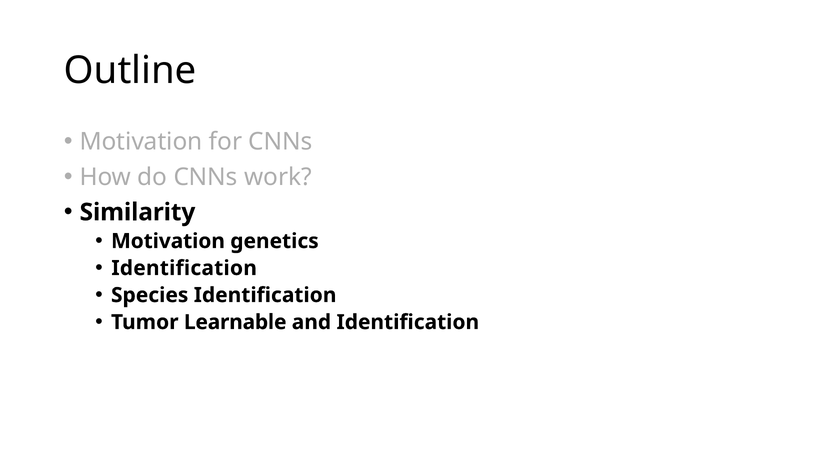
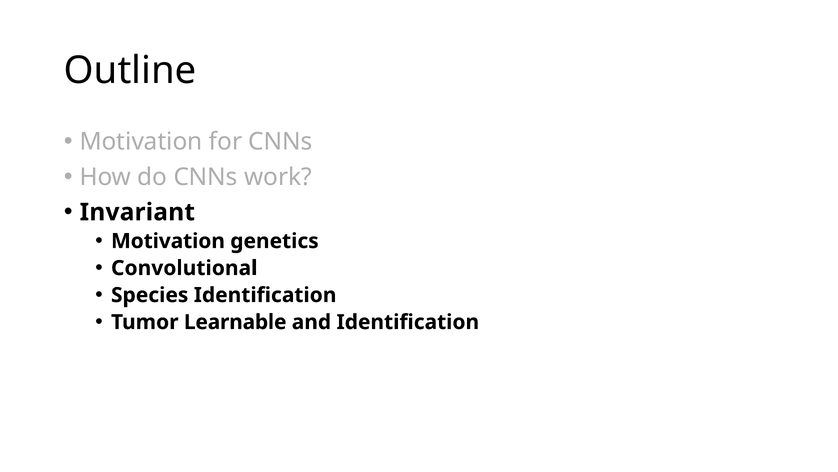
Similarity: Similarity -> Invariant (137, 212)
Identification: Identification -> Convolutional (184, 268)
